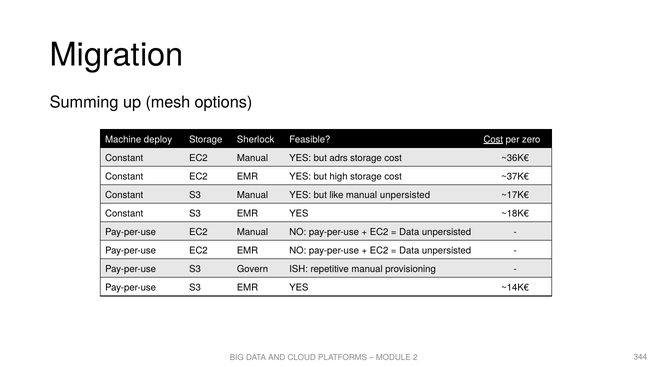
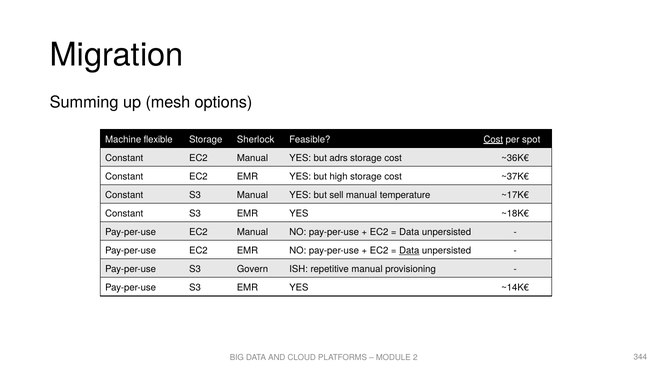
deploy: deploy -> flexible (158, 139)
zero: zero -> spot (531, 139)
like: like -> sell (336, 195)
manual unpersisted: unpersisted -> temperature (405, 195)
Data underline: none -> present (409, 250)
